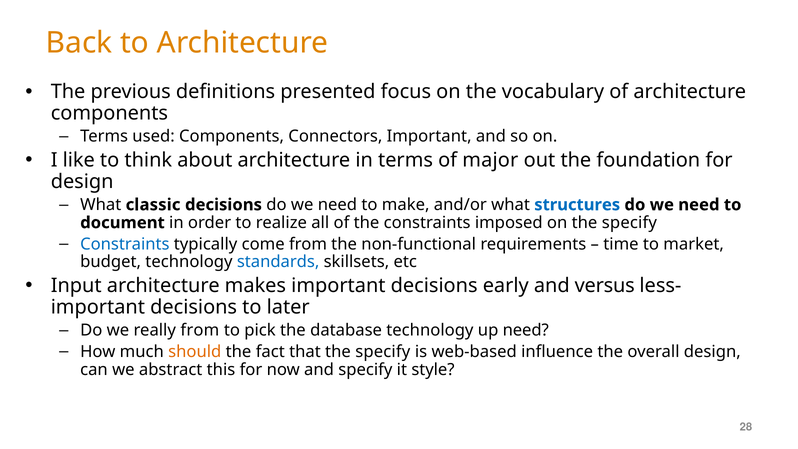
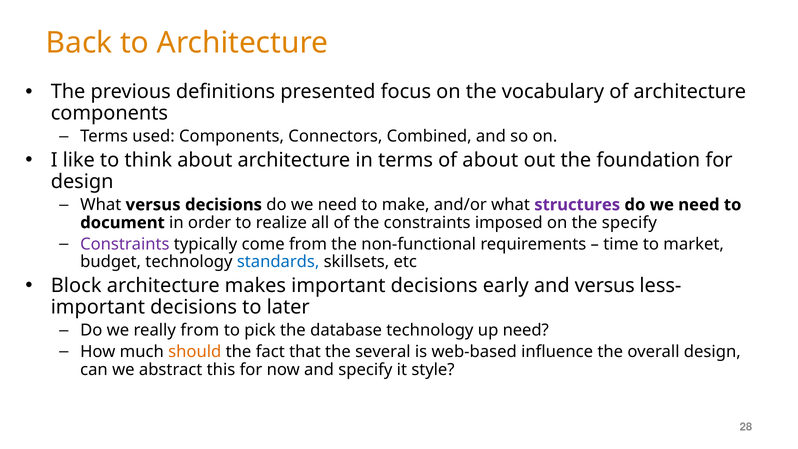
Connectors Important: Important -> Combined (429, 136)
of major: major -> about (490, 160)
What classic: classic -> versus (153, 205)
structures colour: blue -> purple (577, 205)
Constraints colour: blue -> purple (125, 244)
Input: Input -> Block (76, 286)
that the specify: specify -> several (383, 352)
